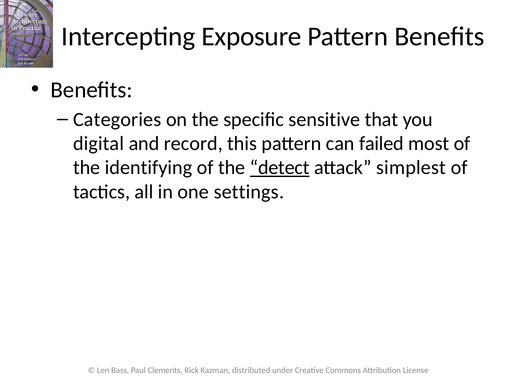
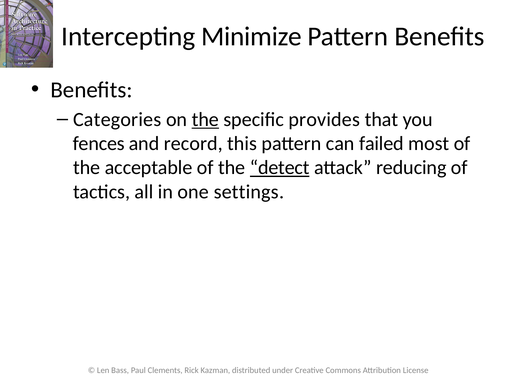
Exposure: Exposure -> Minimize (251, 36)
the underline: none -> present (205, 119)
sensitive: sensitive -> provides (324, 119)
digital: digital -> fences (99, 143)
identifying: identifying -> acceptable (149, 168)
simplest: simplest -> reducing (411, 168)
